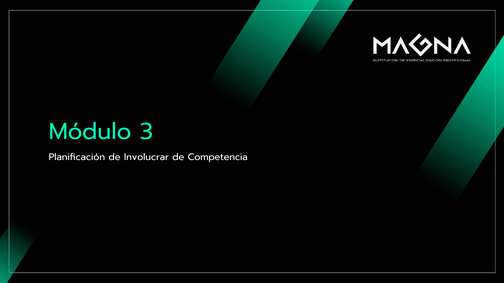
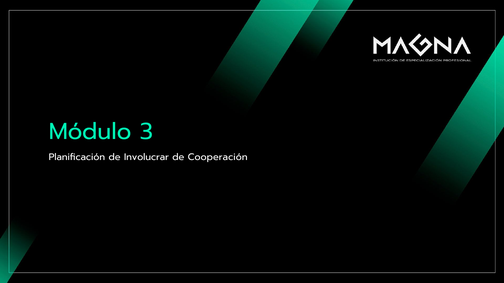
Competencia: Competencia -> Cooperación (218, 157)
